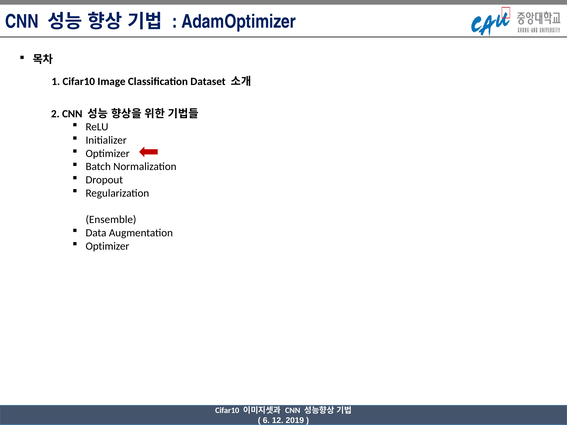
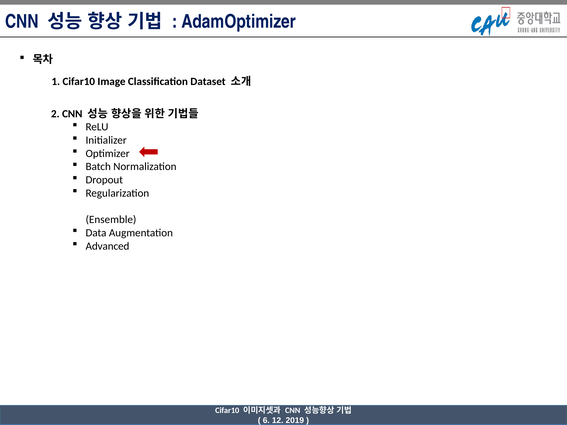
Optimizer: Optimizer -> Advanced (107, 246)
